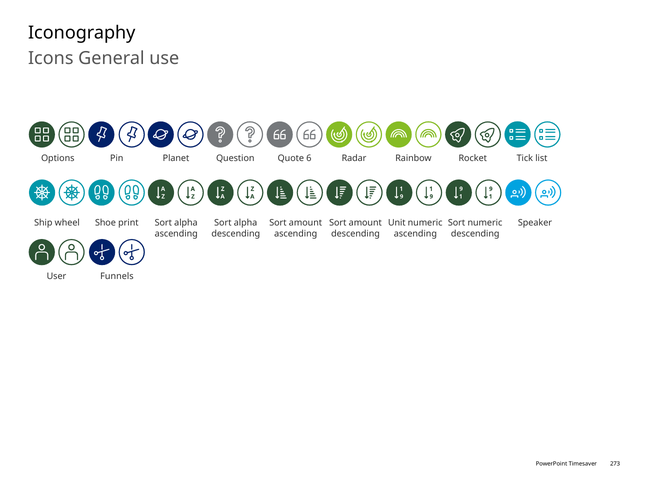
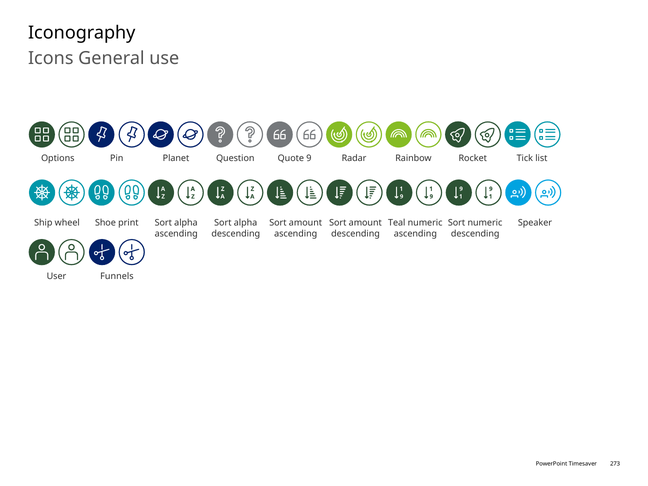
6: 6 -> 9 (309, 158)
Unit: Unit -> Teal (397, 223)
